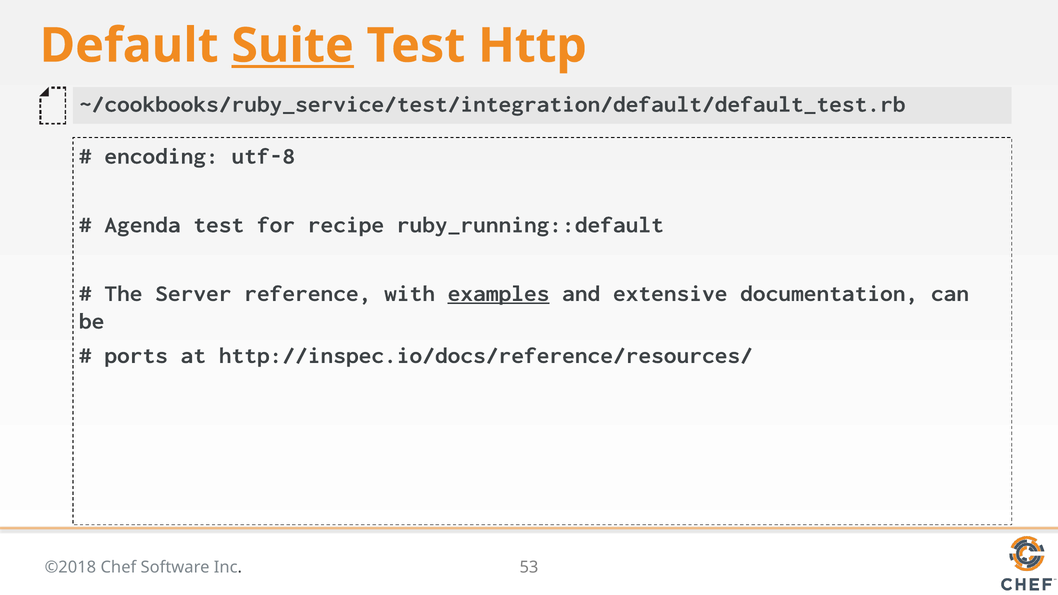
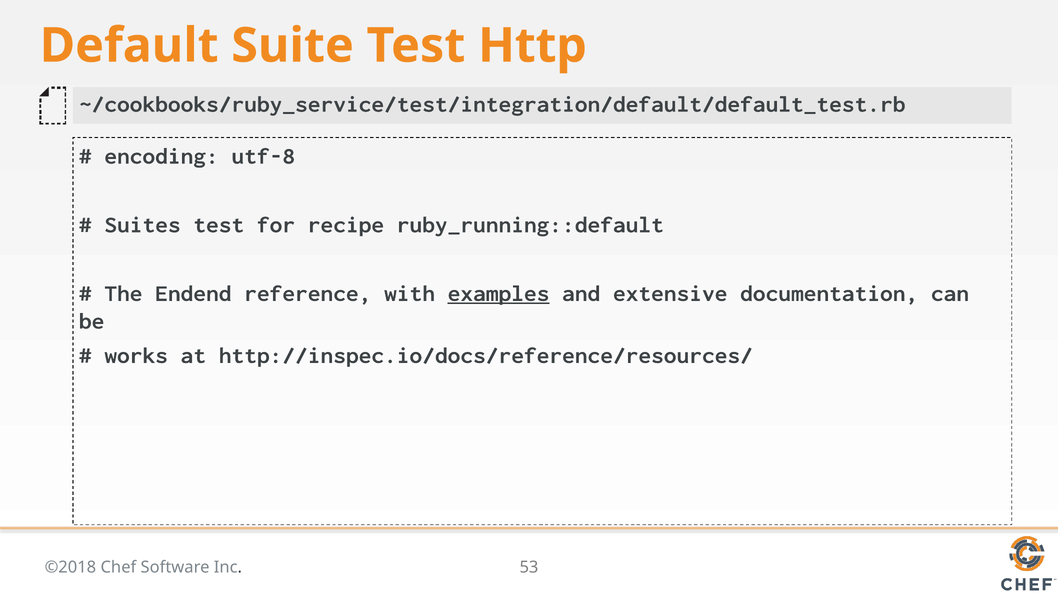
Suite underline: present -> none (293, 46)
Agenda: Agenda -> Suites (142, 225)
Server: Server -> Endend (193, 293)
ports: ports -> works (136, 355)
